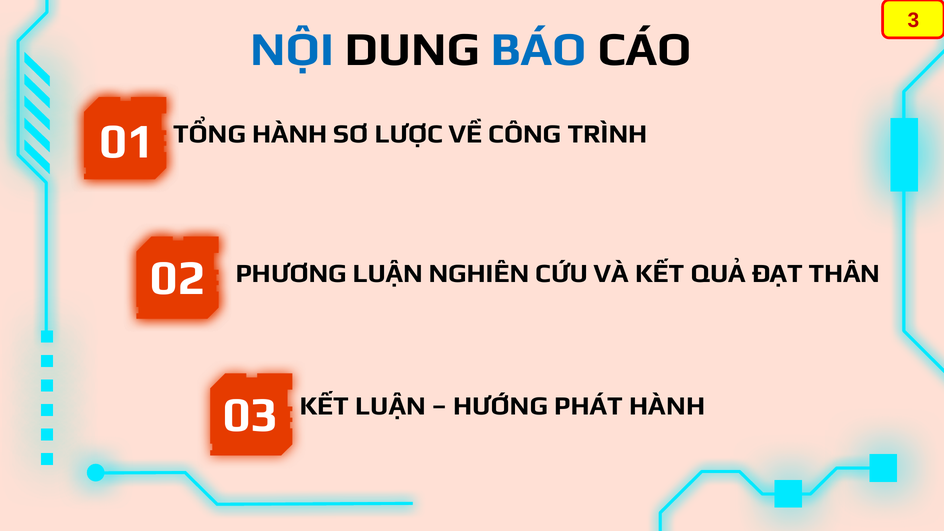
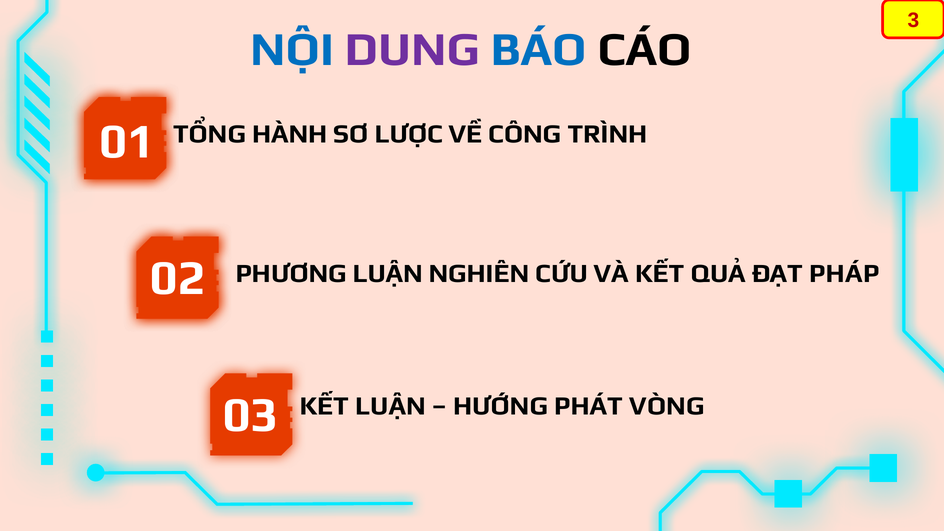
DUNG colour: black -> purple (412, 49)
THÂN: THÂN -> PHÁP (844, 274)
PHÁT HÀNH: HÀNH -> VÒNG (667, 406)
